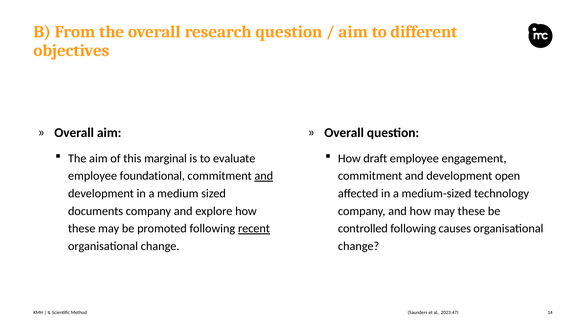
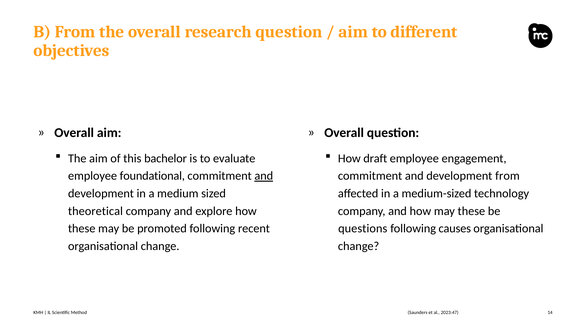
marginal: marginal -> bachelor (166, 159)
development open: open -> from (507, 176)
documents: documents -> theoretical (95, 211)
recent underline: present -> none (254, 229)
controlled: controlled -> questions (363, 229)
